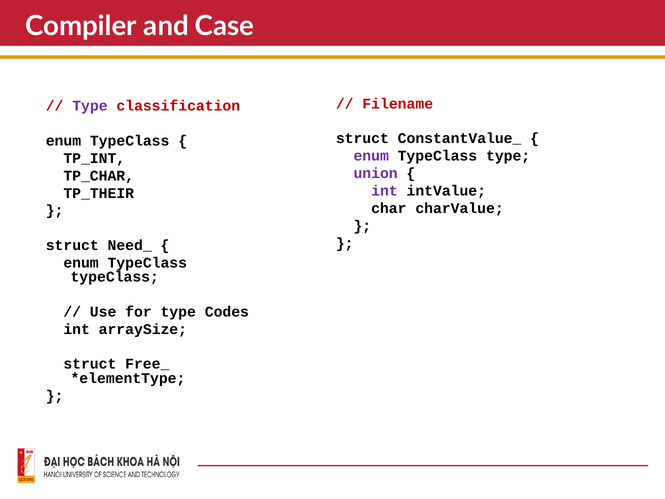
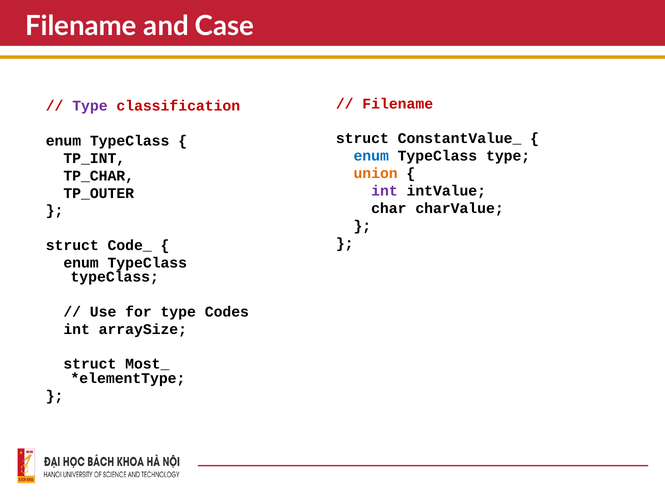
Compiler: Compiler -> Filename (81, 26)
enum colour: purple -> blue (371, 156)
union colour: purple -> orange (376, 173)
TP_THEIR: TP_THEIR -> TP_OUTER (99, 193)
Need_: Need_ -> Code_ (130, 245)
Free_: Free_ -> Most_ (147, 364)
